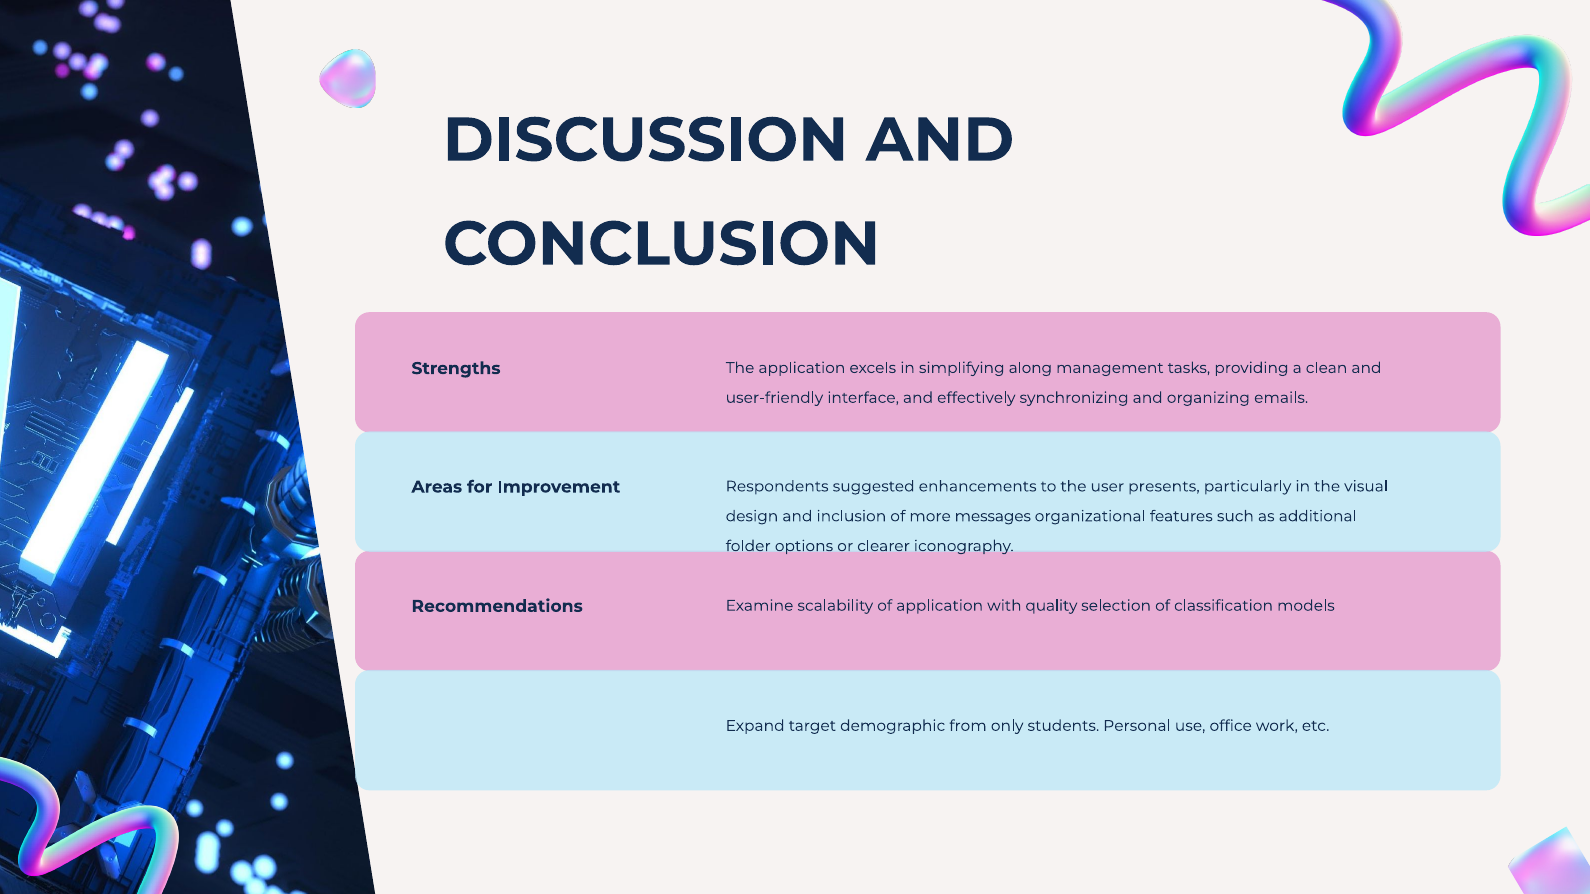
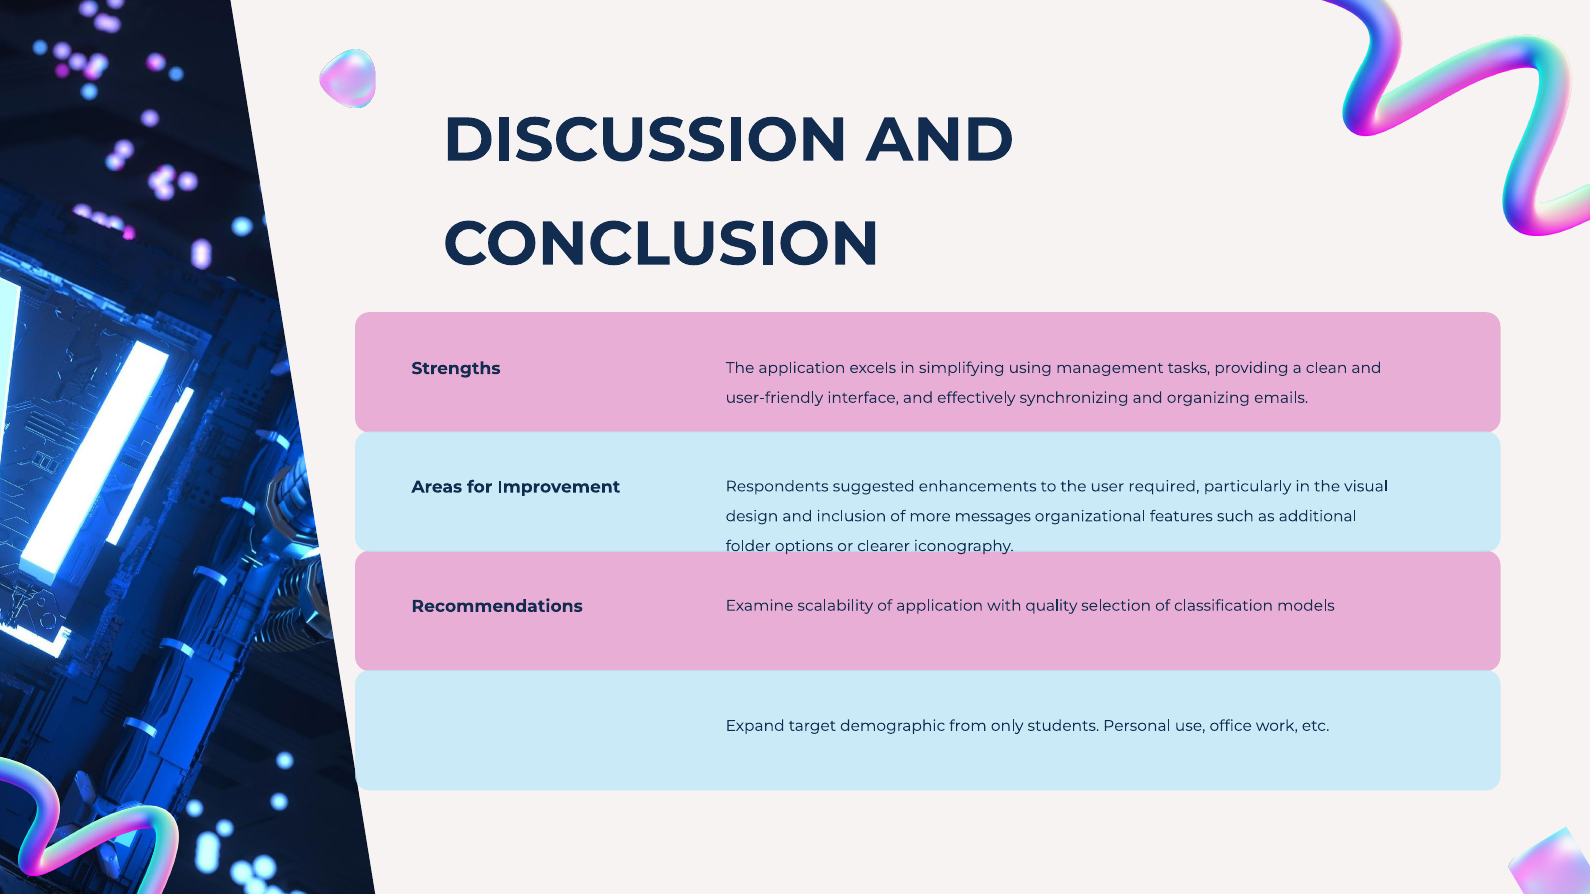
along: along -> using (1030, 368)
presents: presents -> required (1164, 487)
